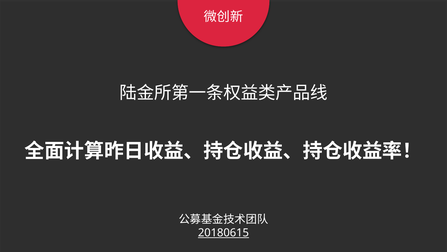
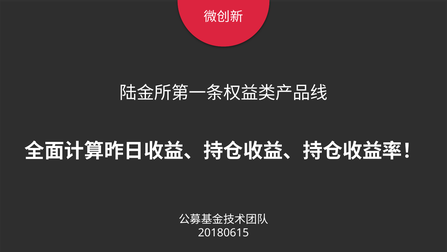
20180615 underline: present -> none (223, 232)
